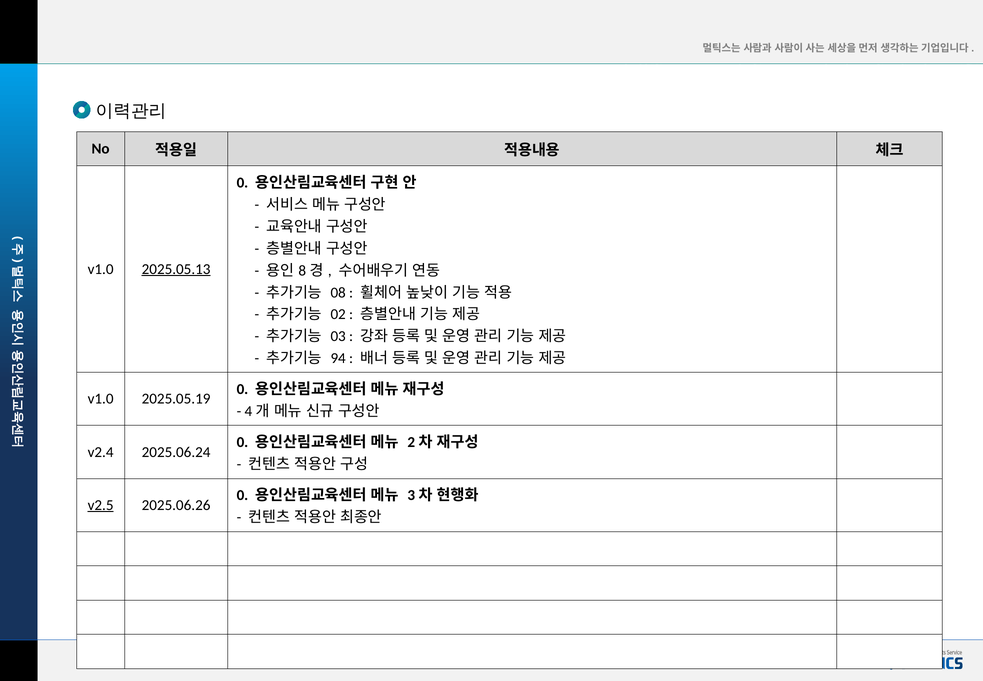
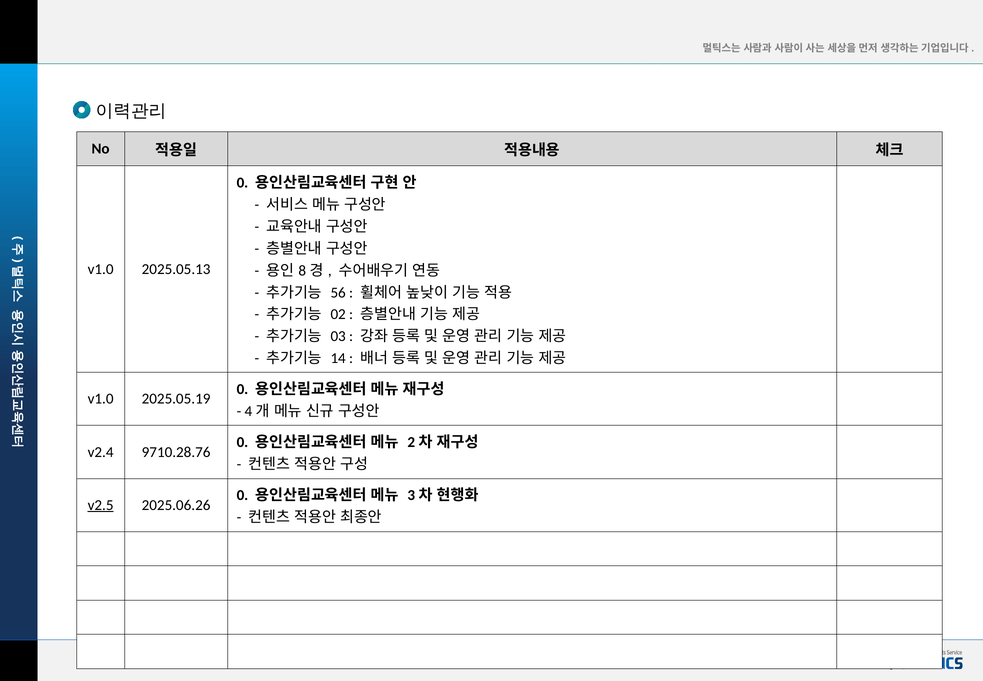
2025.05.13 underline: present -> none (176, 269)
08: 08 -> 56 (338, 292)
94: 94 -> 14 (338, 358)
2025.06.24: 2025.06.24 -> 9710.28.76 (176, 452)
